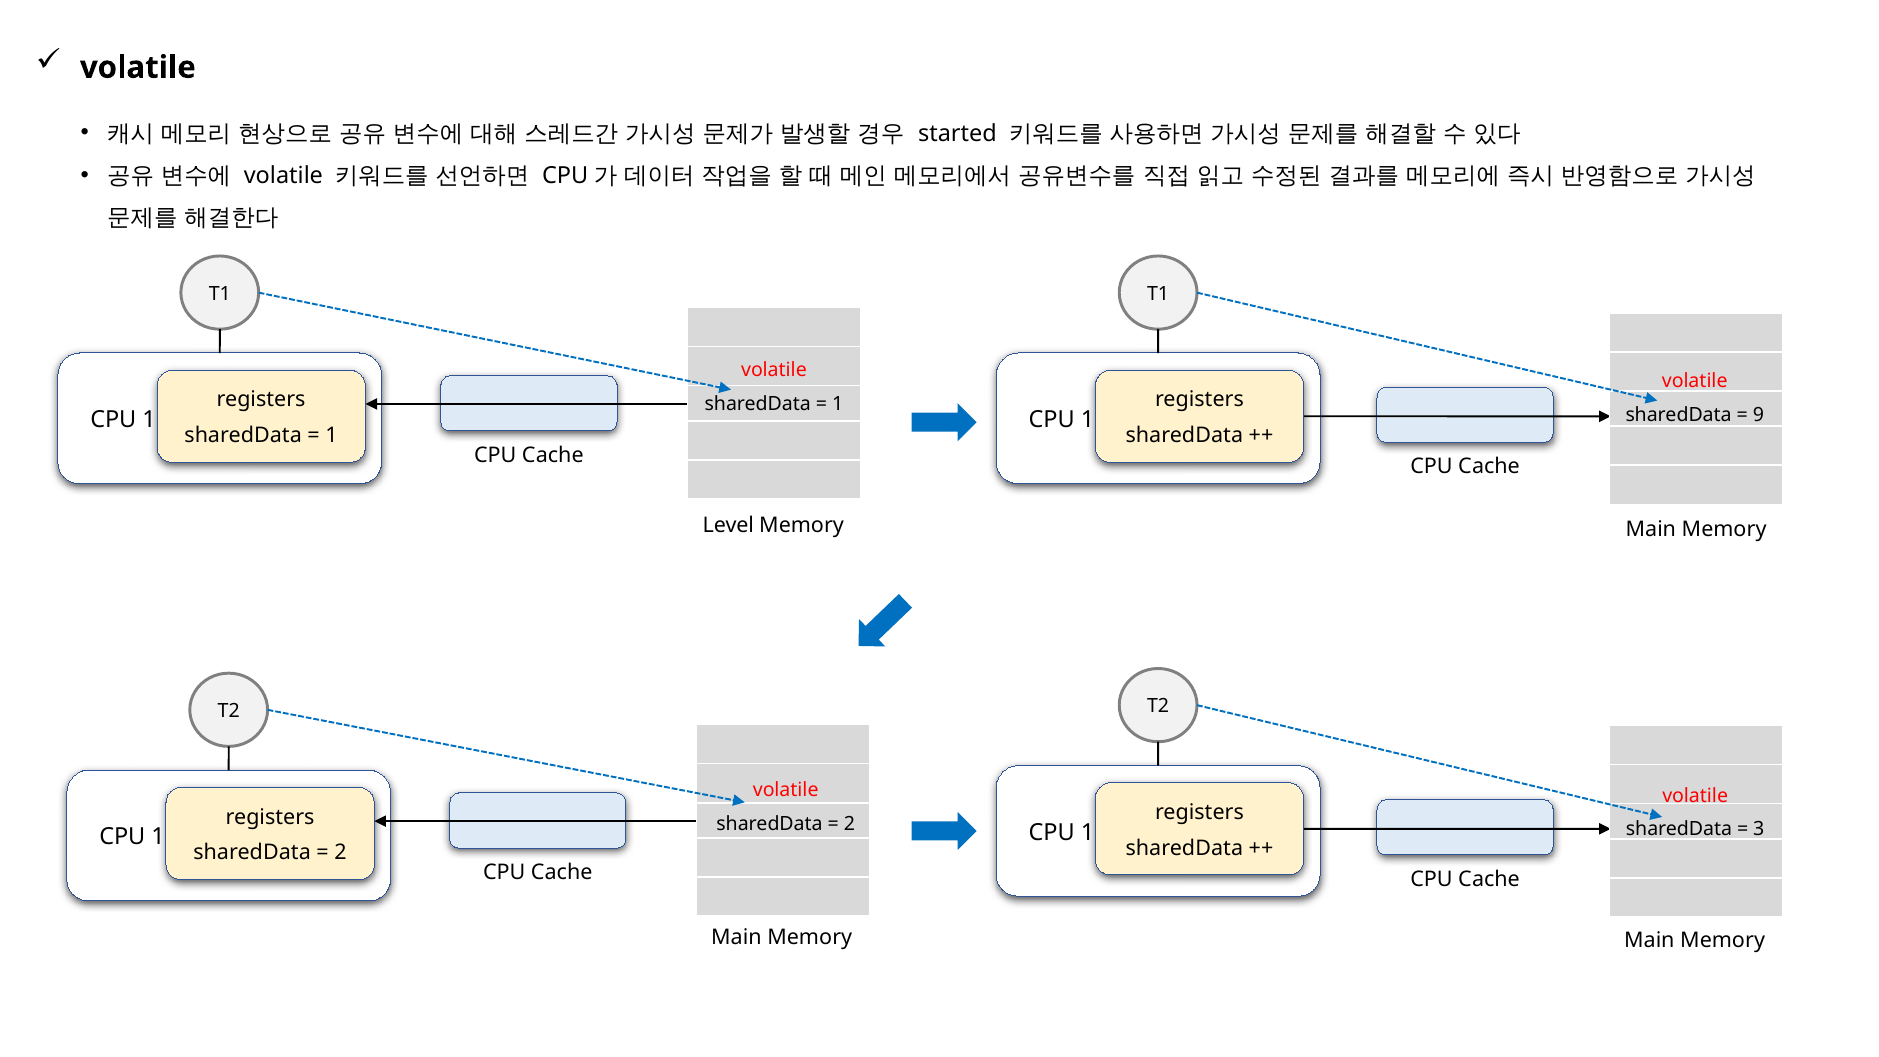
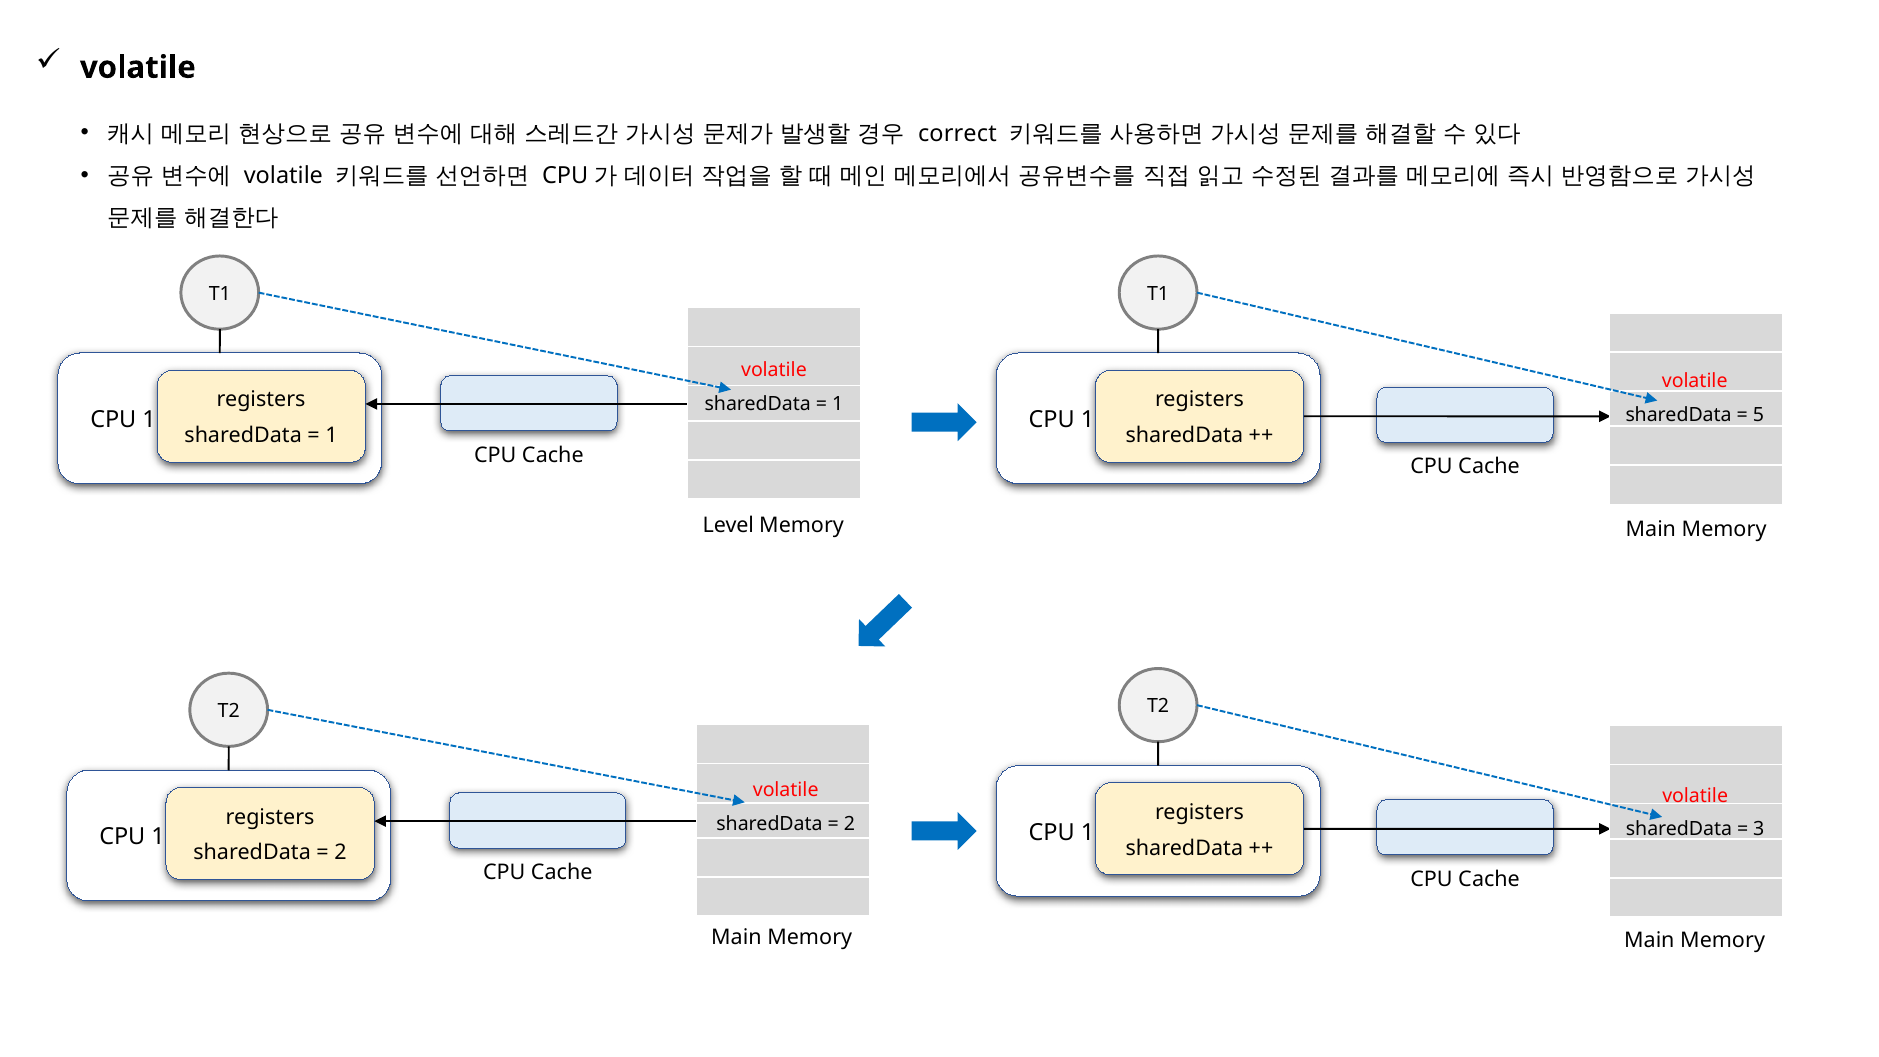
started: started -> correct (957, 133)
9: 9 -> 5 (1758, 415)
